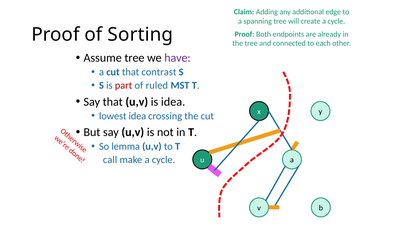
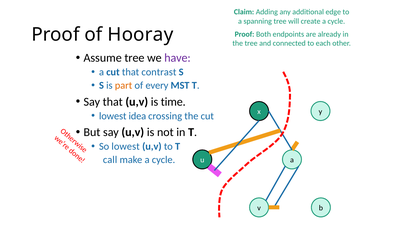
Sorting: Sorting -> Hooray (140, 35)
part colour: red -> orange (124, 85)
ruled: ruled -> every (157, 85)
is idea: idea -> time (173, 102)
So lemma: lemma -> lowest (126, 146)
